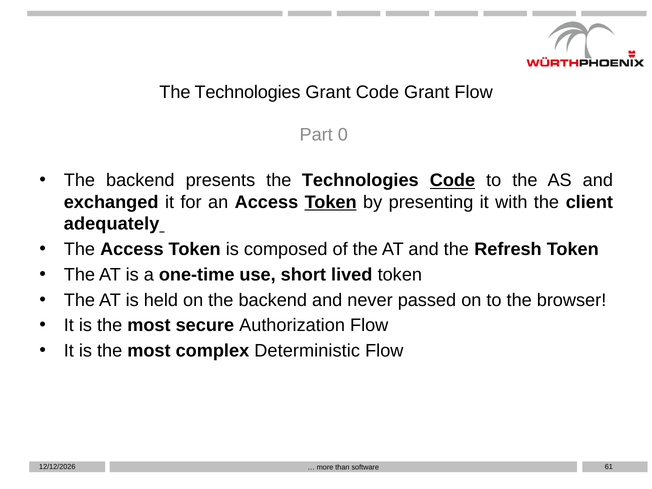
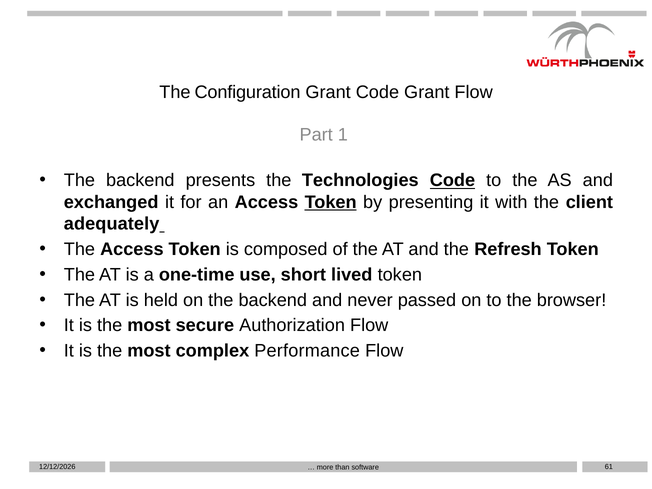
Technologies: Technologies -> Configuration (247, 92)
0: 0 -> 1 (343, 135)
Deterministic: Deterministic -> Performance (307, 351)
